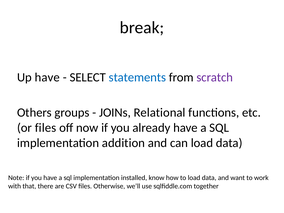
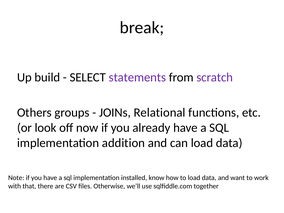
Up have: have -> build (47, 77)
statements colour: blue -> purple (137, 77)
or files: files -> look (46, 128)
